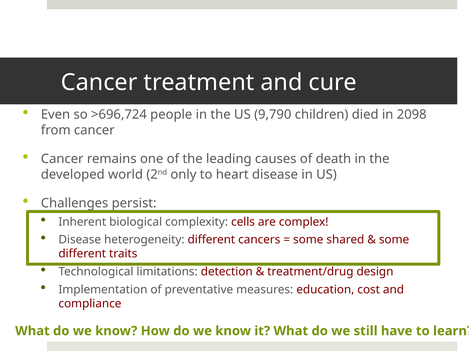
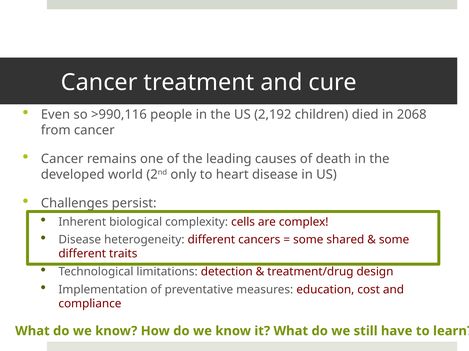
>696,724: >696,724 -> >990,116 (119, 115)
9,790: 9,790 -> 2,192 (273, 115)
2098: 2098 -> 2068 (412, 115)
